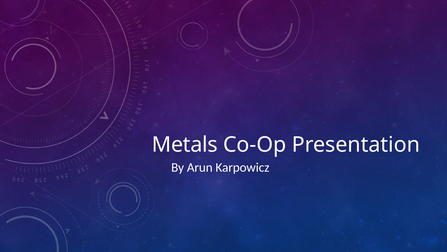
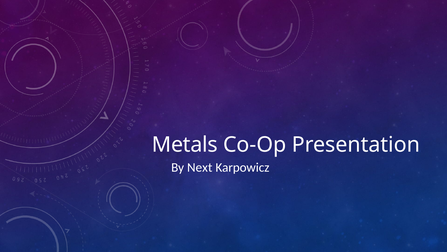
Arun: Arun -> Next (200, 167)
